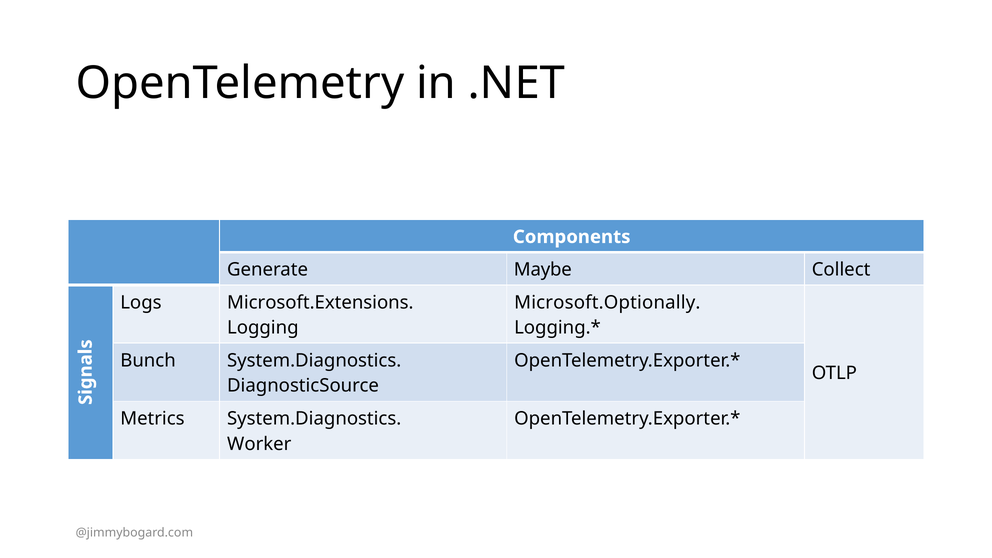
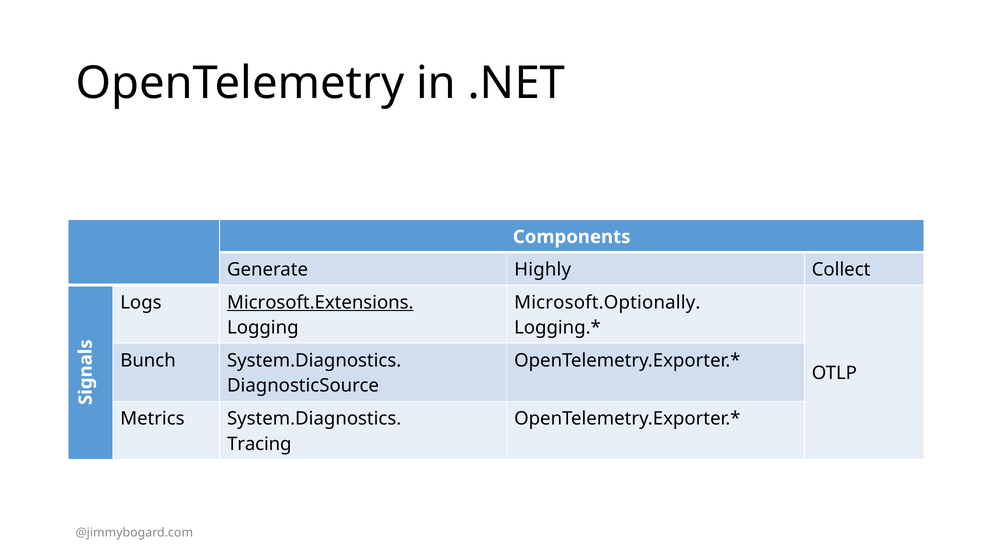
Maybe: Maybe -> Highly (543, 270)
Microsoft.Extensions underline: none -> present (320, 302)
Worker: Worker -> Tracing (259, 444)
